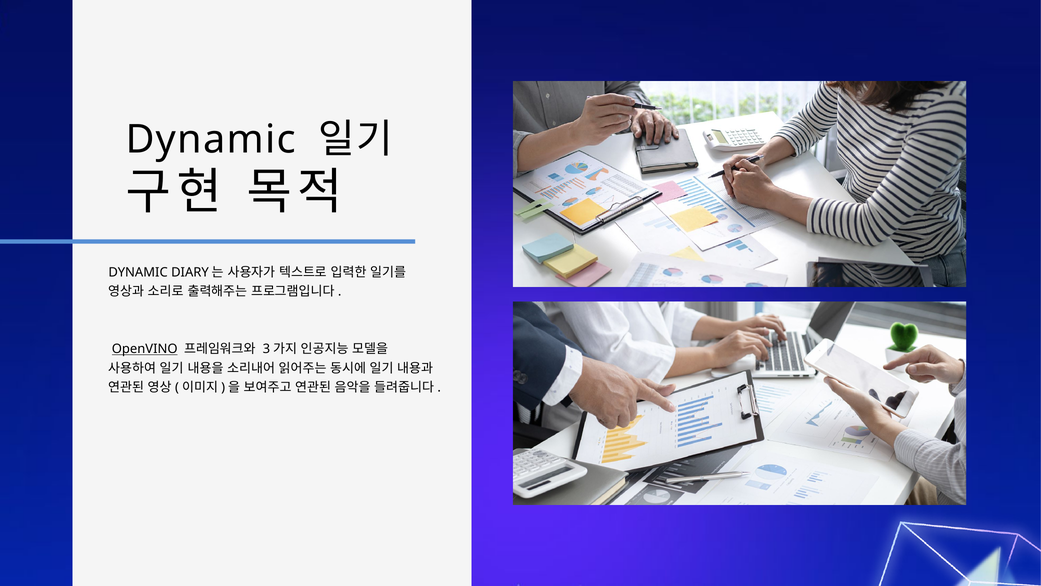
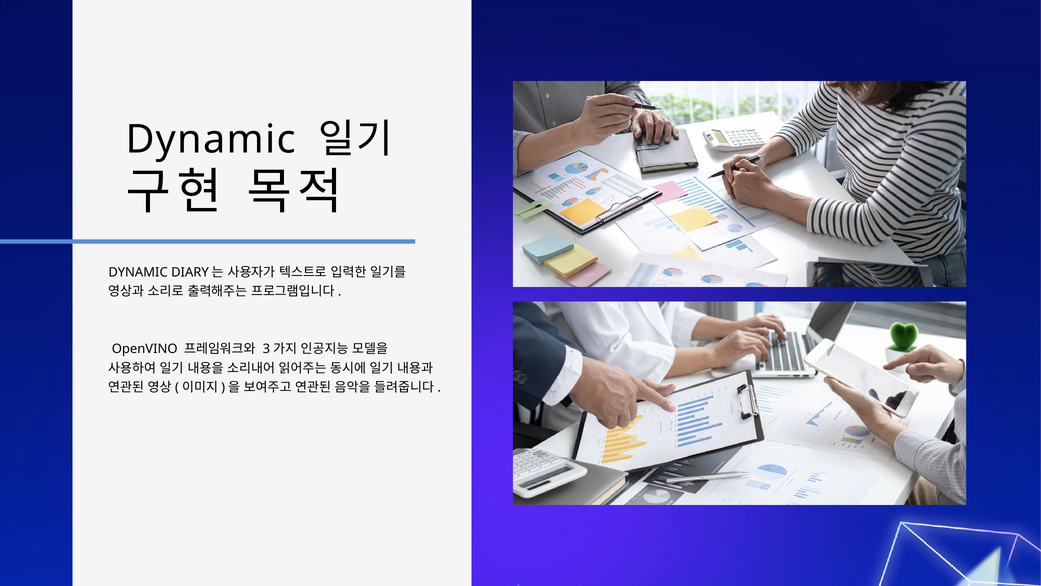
OpenVINO underline: present -> none (145, 349)
